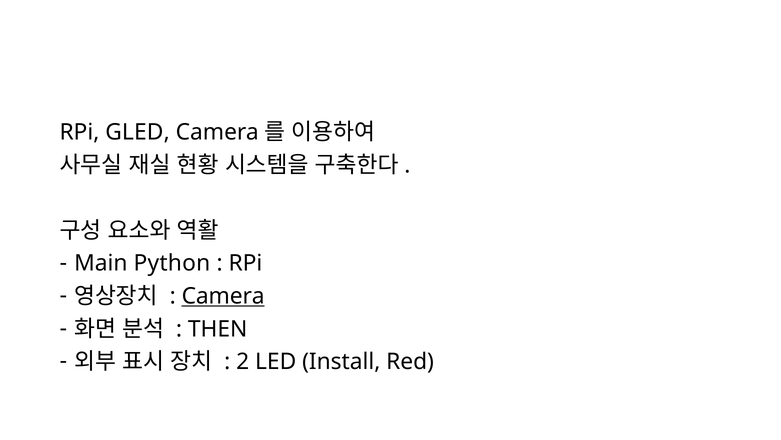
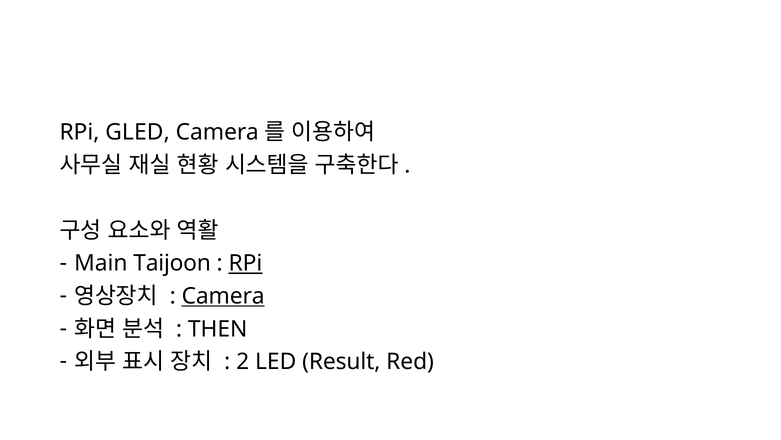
Python: Python -> Taijoon (172, 263)
RPi underline: none -> present (245, 263)
Install: Install -> Result (341, 361)
